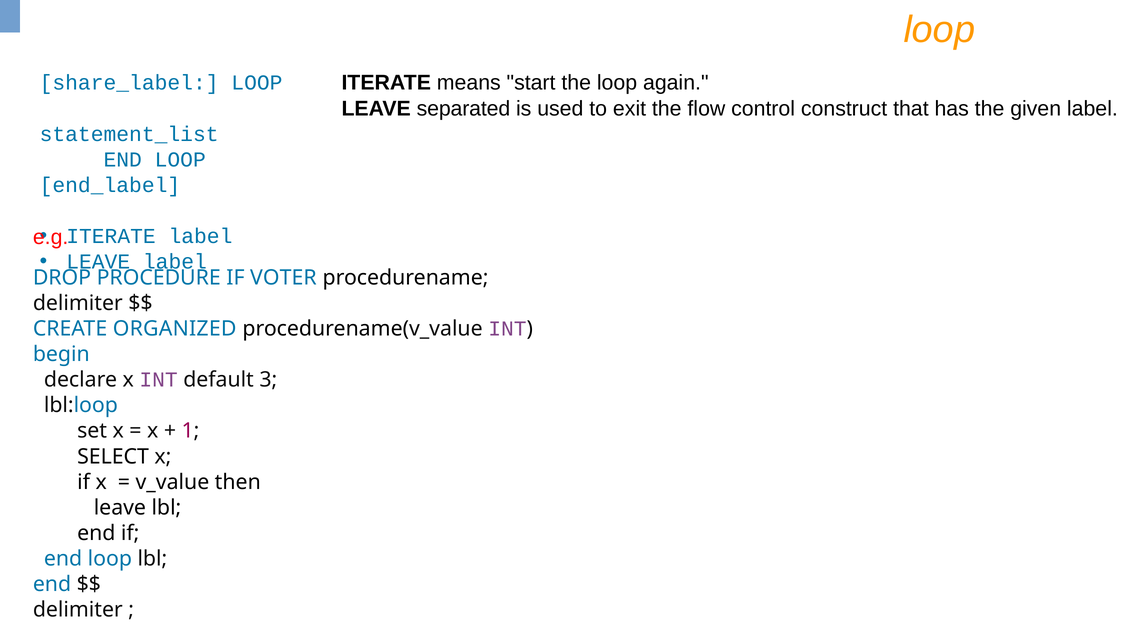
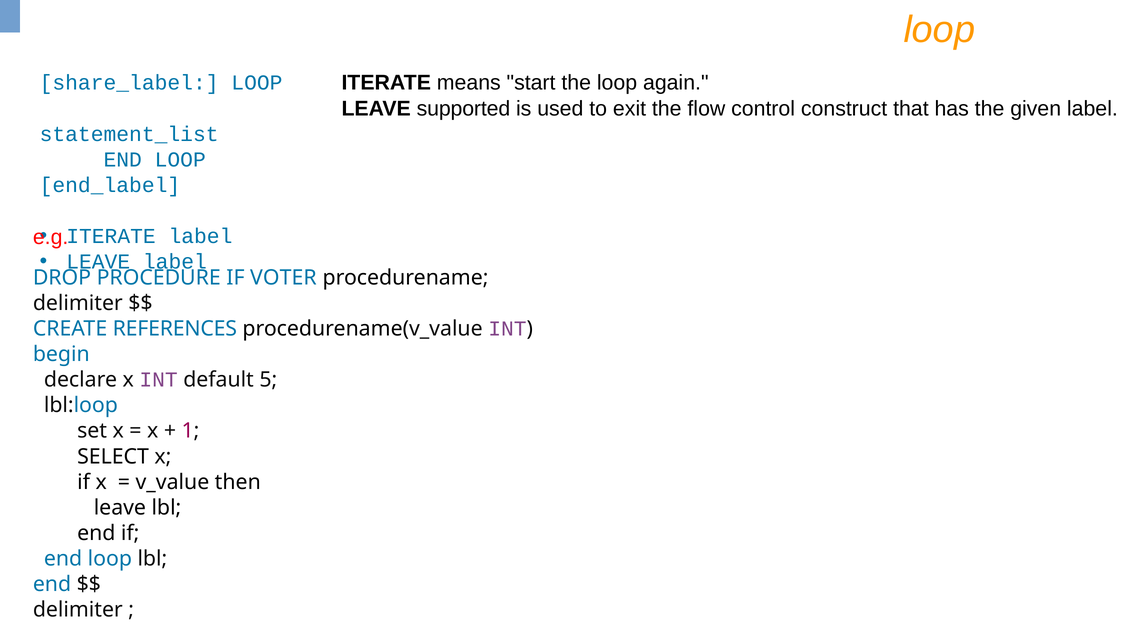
separated: separated -> supported (463, 109)
ORGANIZED: ORGANIZED -> REFERENCES (175, 329)
3: 3 -> 5 (268, 380)
